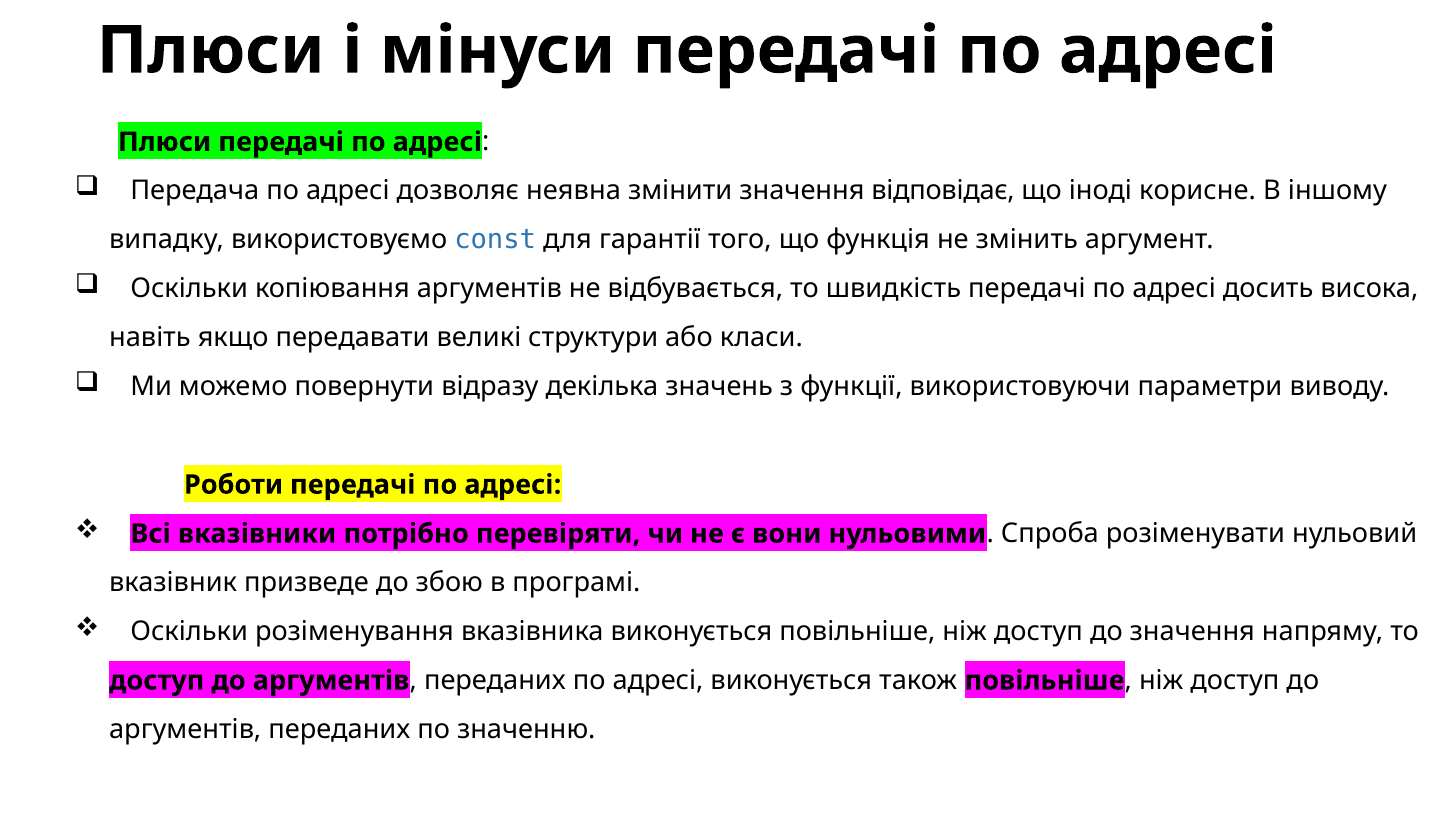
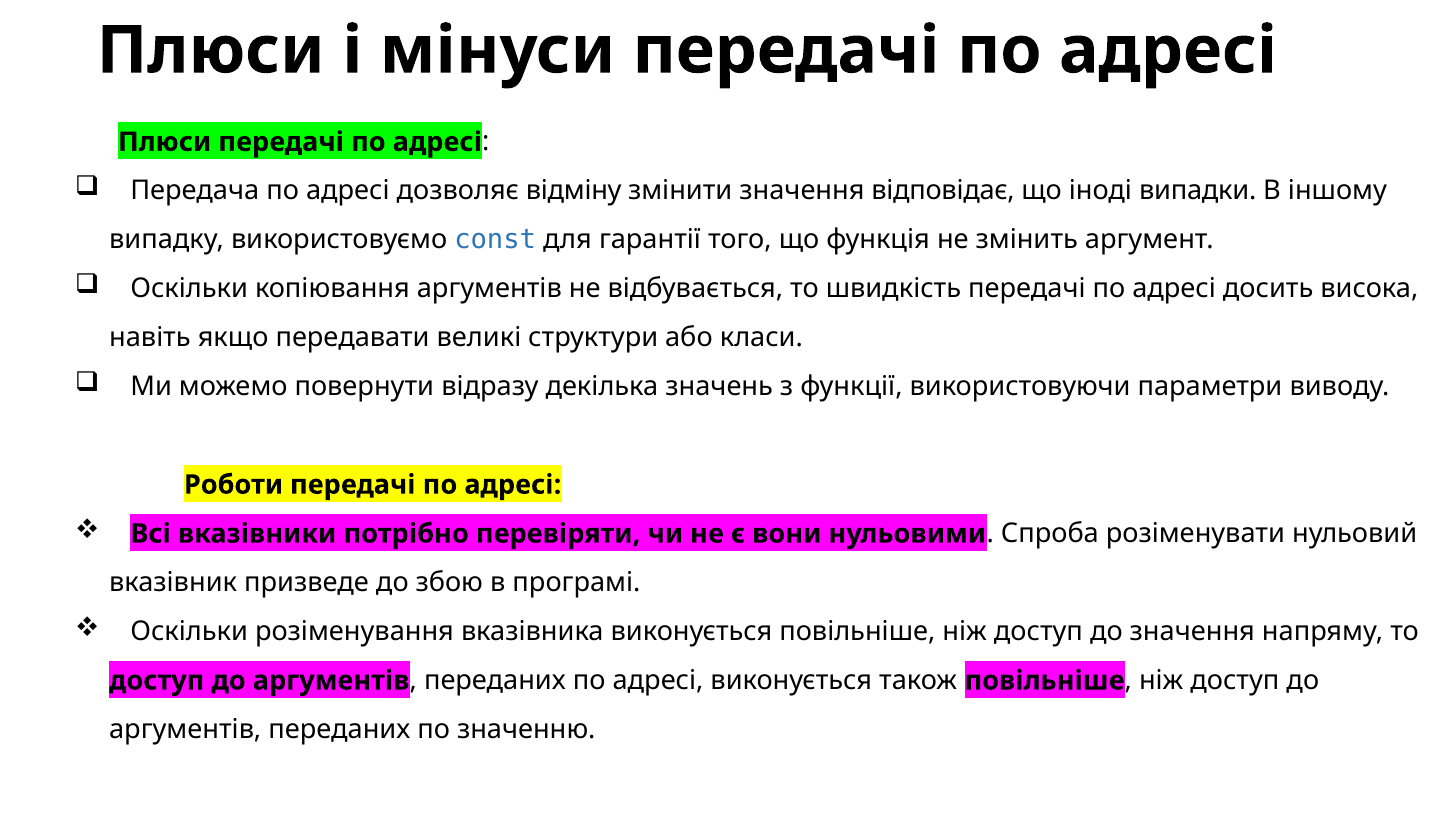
неявна: неявна -> відміну (574, 191)
корисне: корисне -> випадки (1198, 191)
